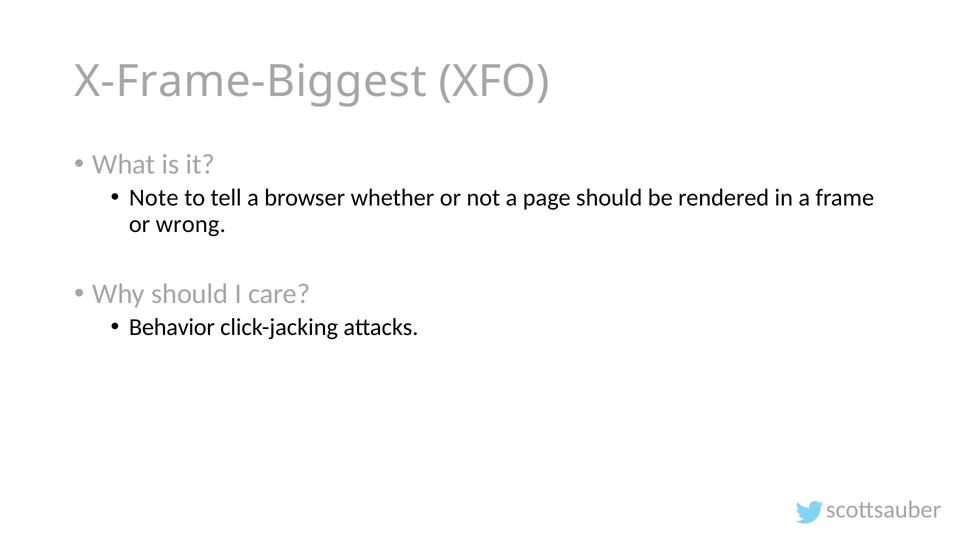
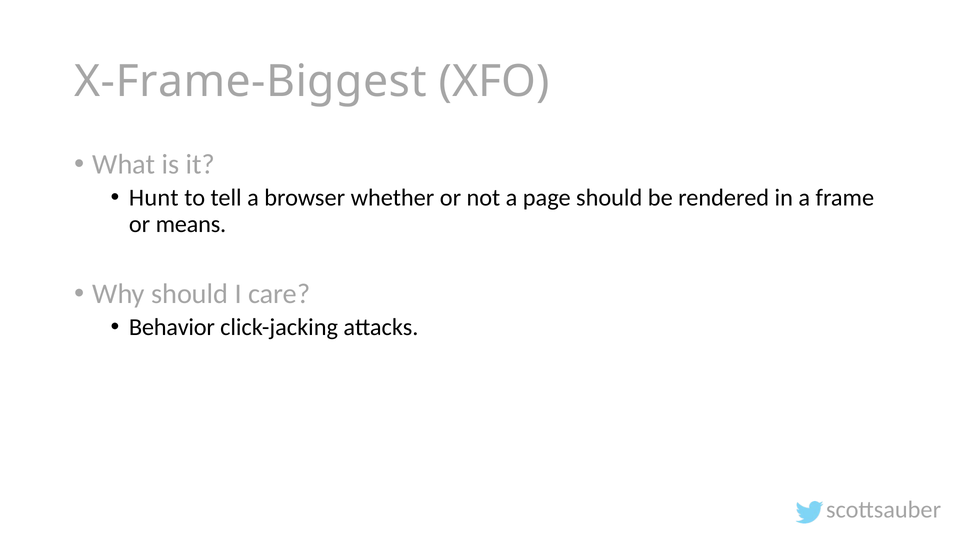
Note: Note -> Hunt (154, 198)
wrong: wrong -> means (191, 224)
